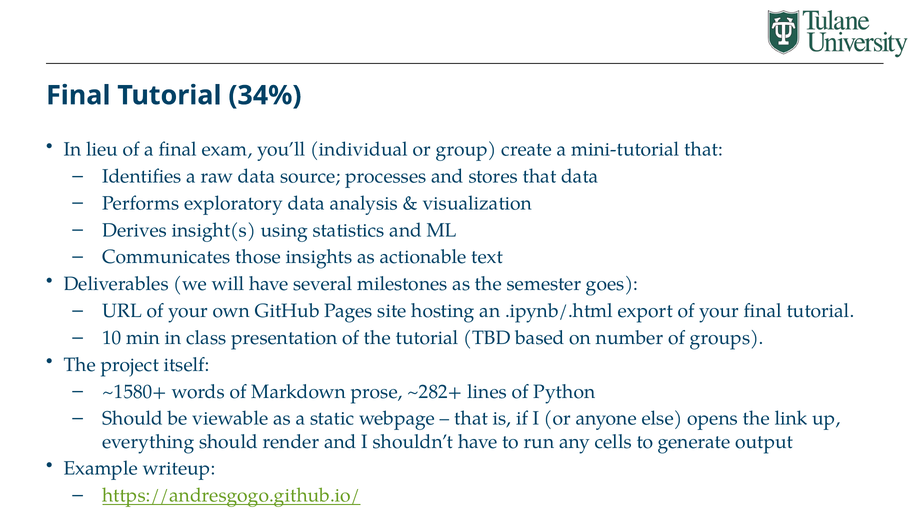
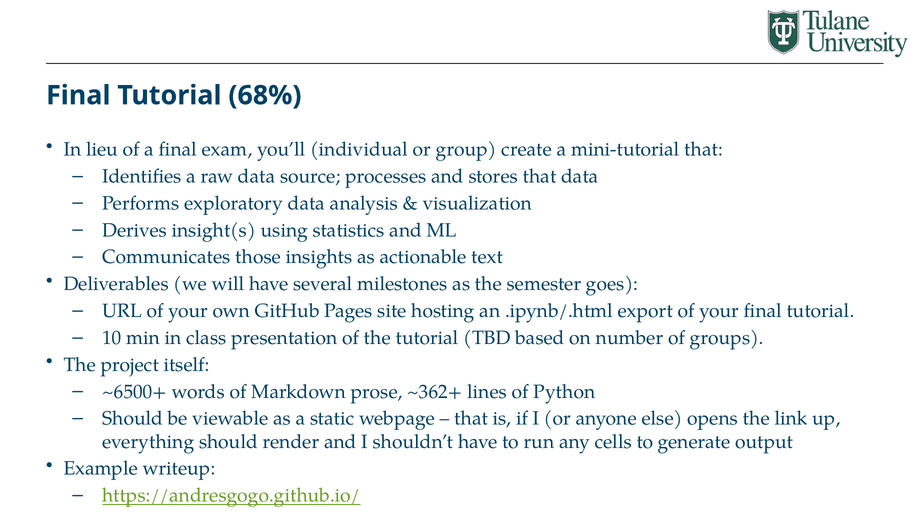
34%: 34% -> 68% (265, 95)
~1580+: ~1580+ -> ~6500+ (135, 391)
~282+: ~282+ -> ~362+ (435, 391)
